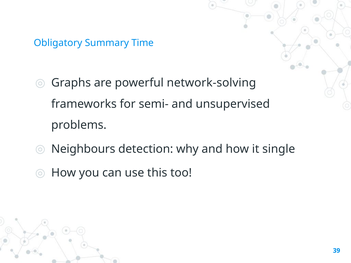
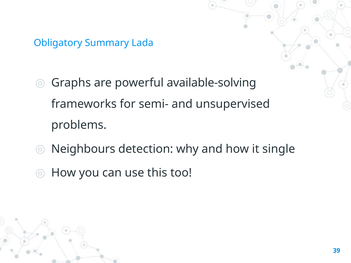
Time: Time -> Lada (142, 43)
network-solving: network-solving -> available-solving (211, 83)
